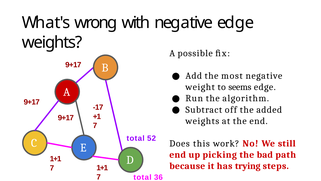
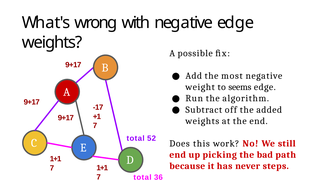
trying: trying -> never (248, 166)
